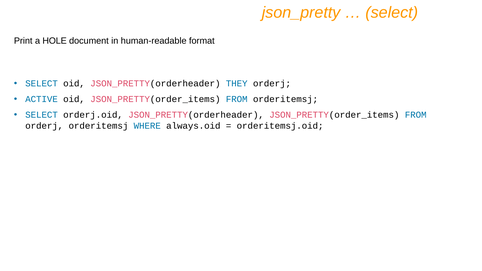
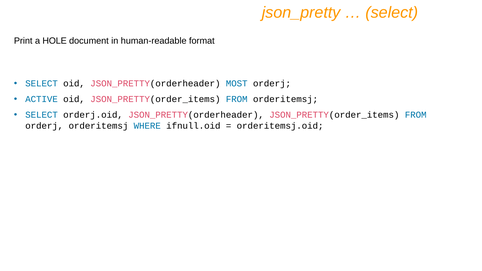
THEY: THEY -> MOST (237, 84)
always.oid: always.oid -> ifnull.oid (193, 126)
